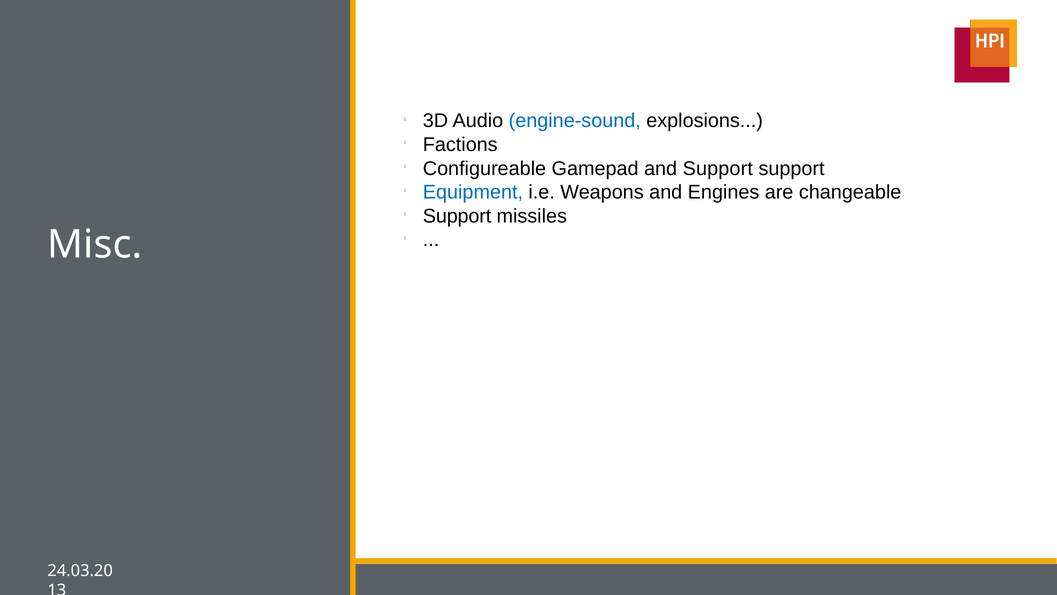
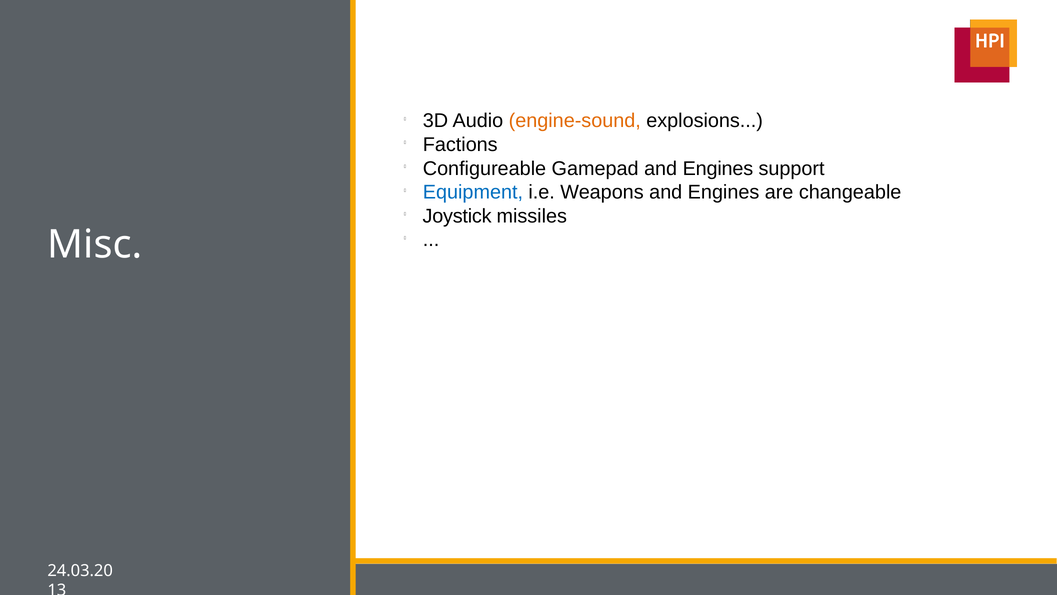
engine-sound colour: blue -> orange (575, 121)
Gamepad and Support: Support -> Engines (718, 168)
Support: Support -> Joystick (457, 216)
